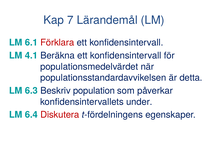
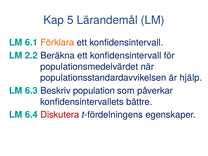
7: 7 -> 5 (70, 20)
Förklara colour: red -> orange (57, 43)
4.1: 4.1 -> 2.2 (31, 56)
detta: detta -> hjälp (191, 78)
under: under -> bättre (139, 102)
